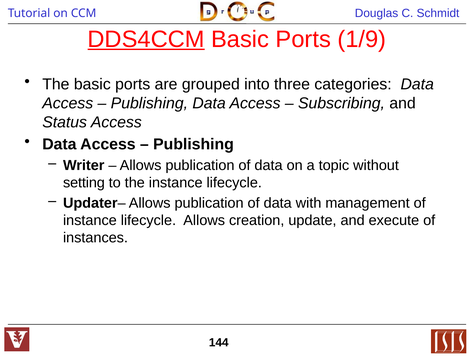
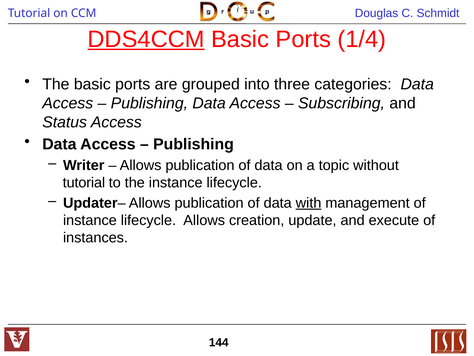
1/9: 1/9 -> 1/4 (362, 39)
setting: setting -> tutorial (84, 182)
with underline: none -> present (309, 203)
